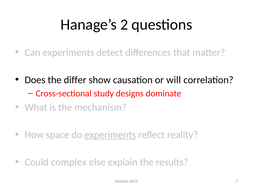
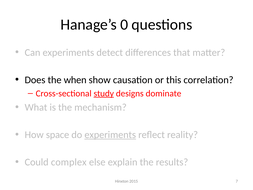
2: 2 -> 0 (124, 24)
differ: differ -> when (75, 80)
will: will -> this (174, 80)
study underline: none -> present (104, 93)
